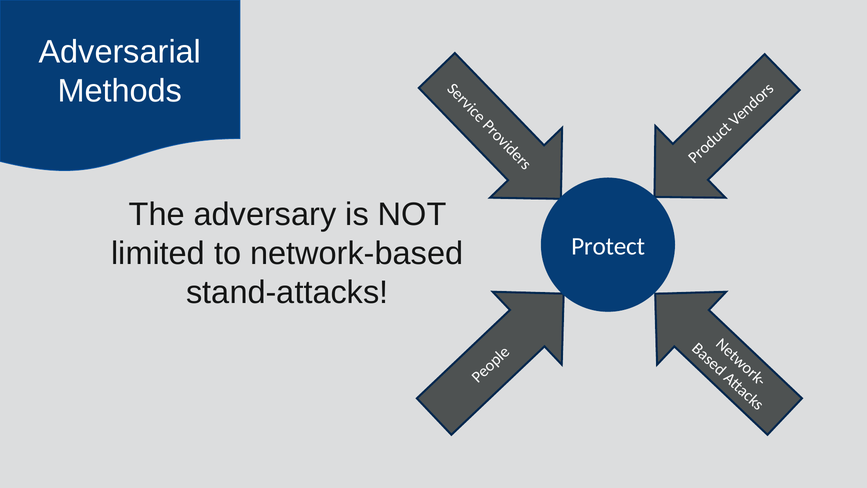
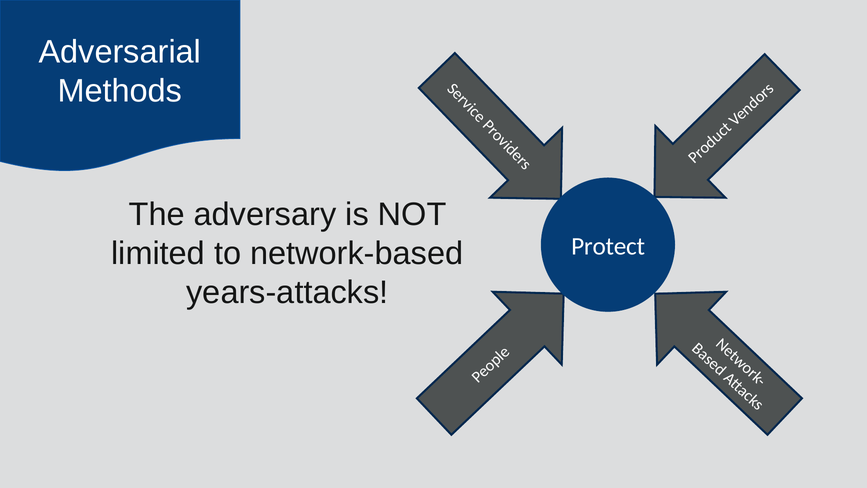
stand-attacks: stand-attacks -> years-attacks (287, 293)
